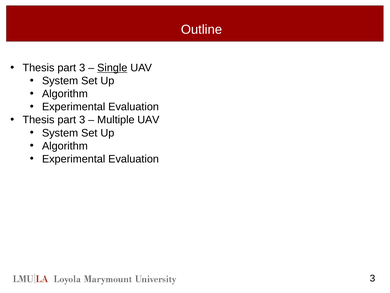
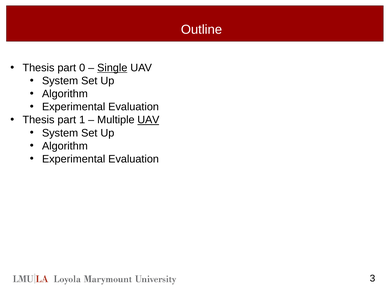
3: 3 -> 0 (82, 68)
3: 3 -> 1 (82, 120)
UAV underline: none -> present (148, 120)
